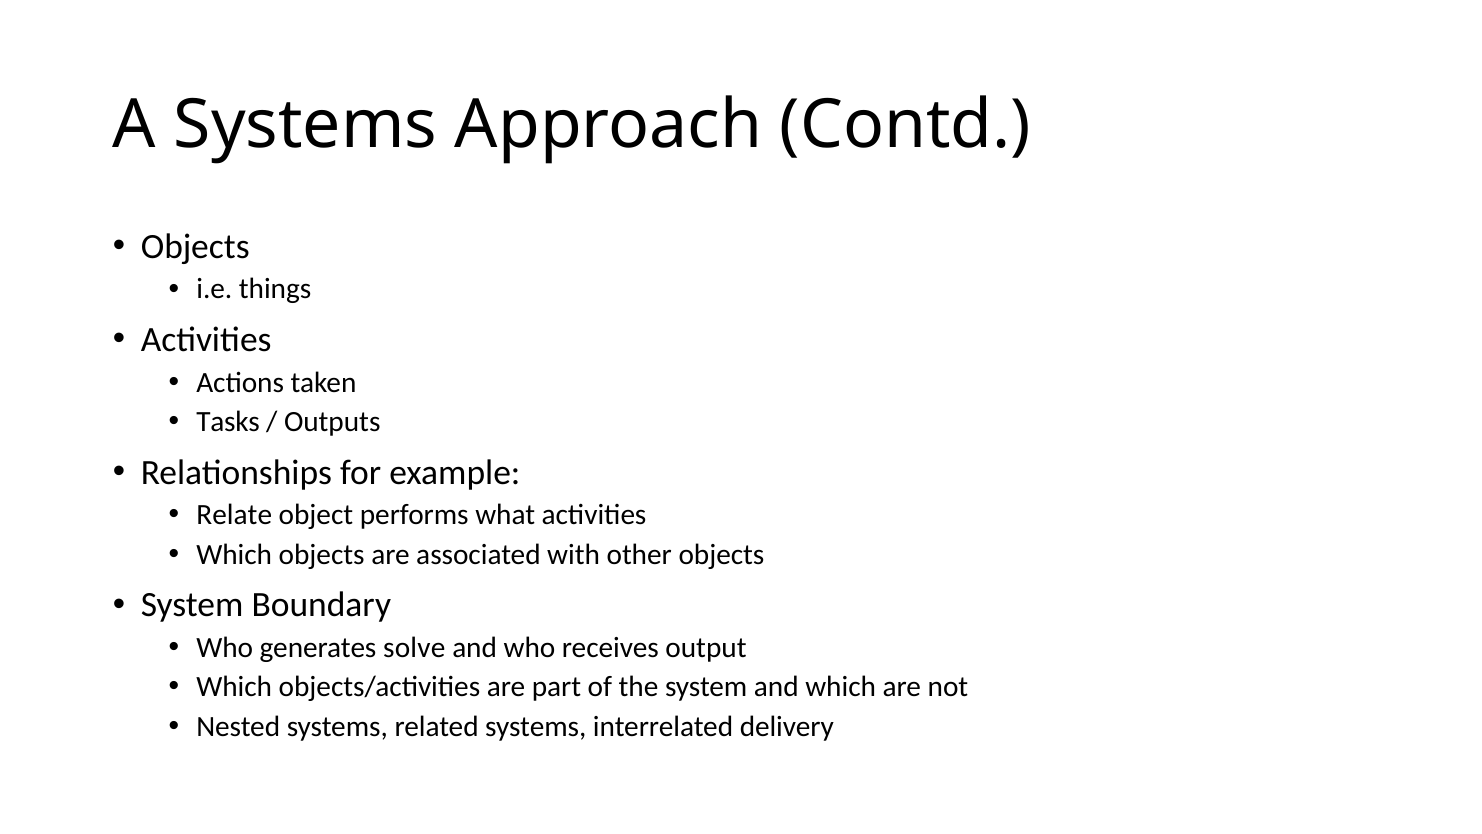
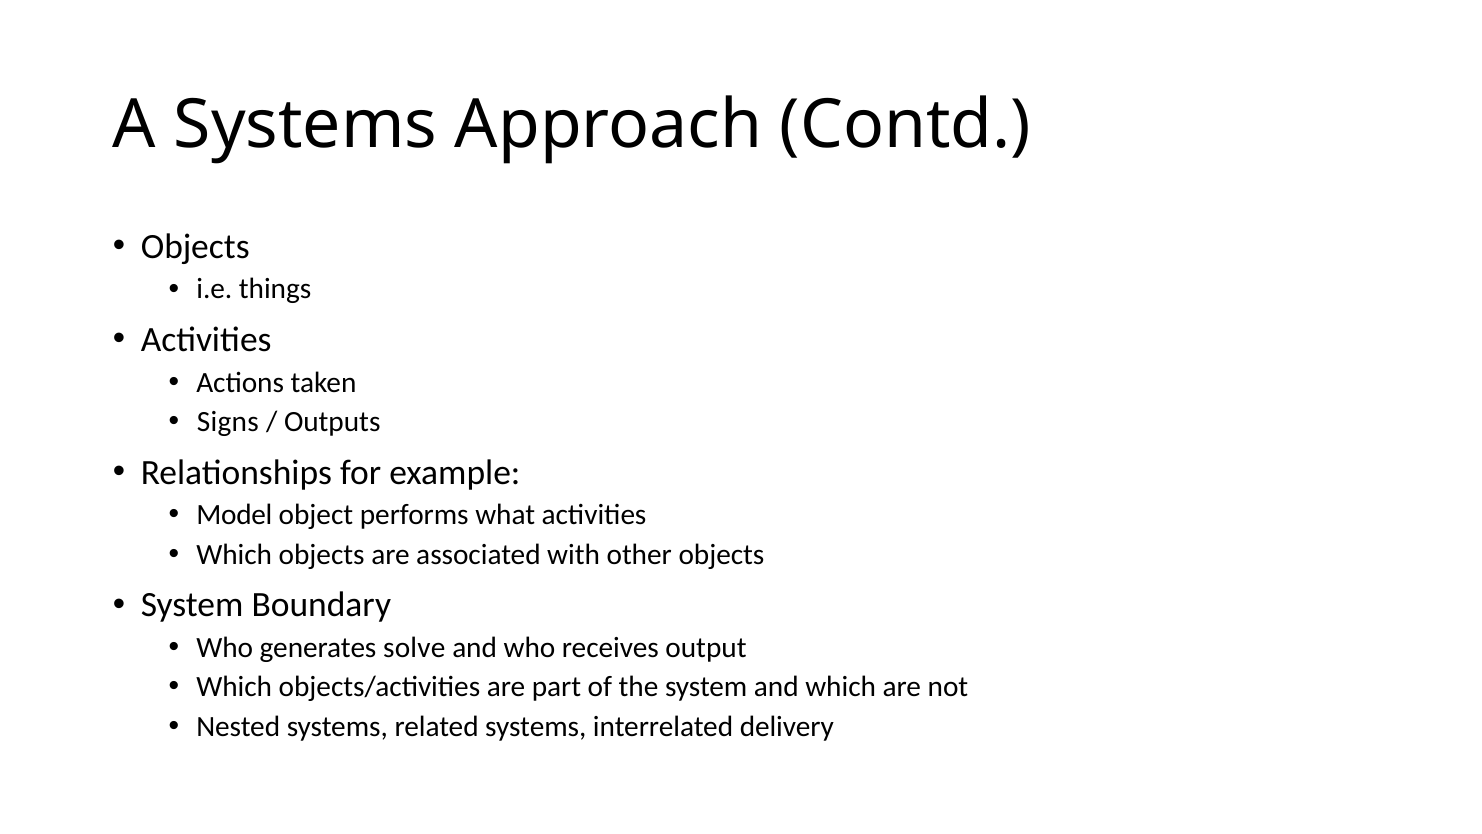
Tasks: Tasks -> Signs (228, 422)
Relate: Relate -> Model (234, 515)
